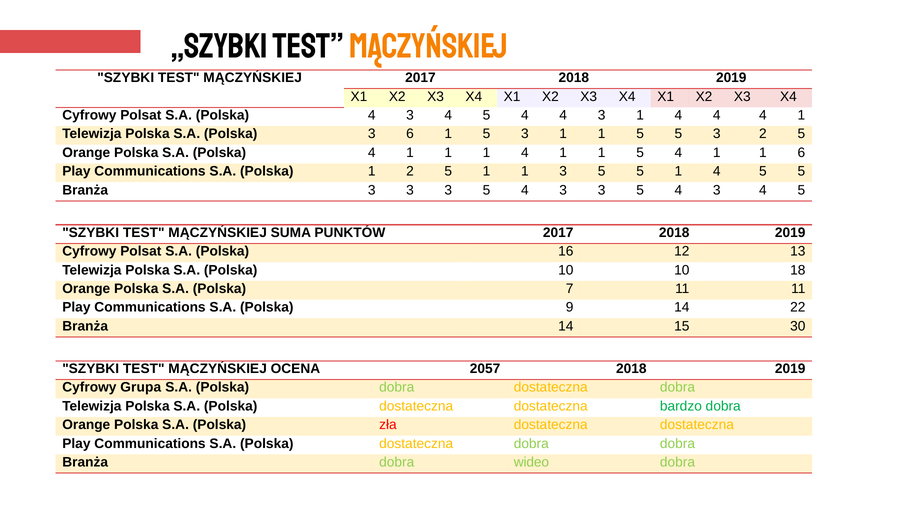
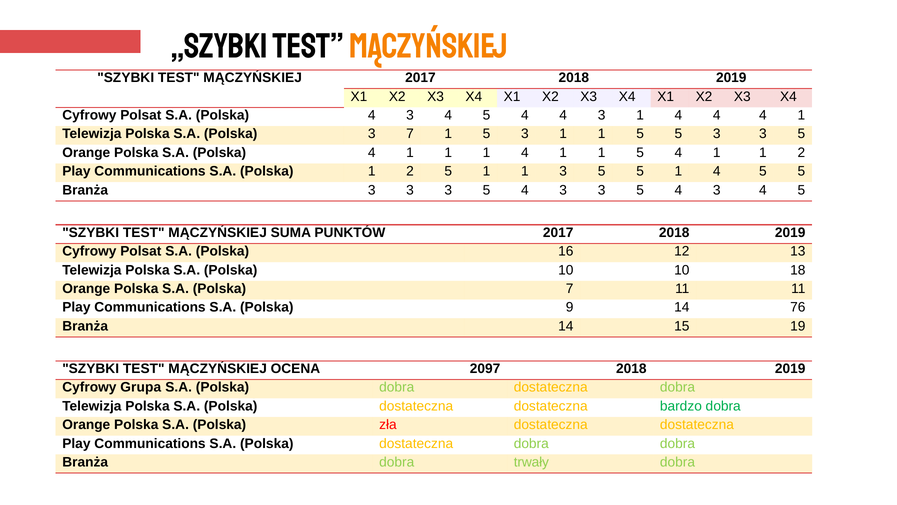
3 6: 6 -> 7 (410, 134)
5 3 2: 2 -> 3 (763, 134)
1 1 6: 6 -> 2 (801, 152)
22: 22 -> 76 (798, 307)
30: 30 -> 19 (798, 326)
2057: 2057 -> 2097 (485, 368)
wideo: wideo -> trwały (531, 462)
